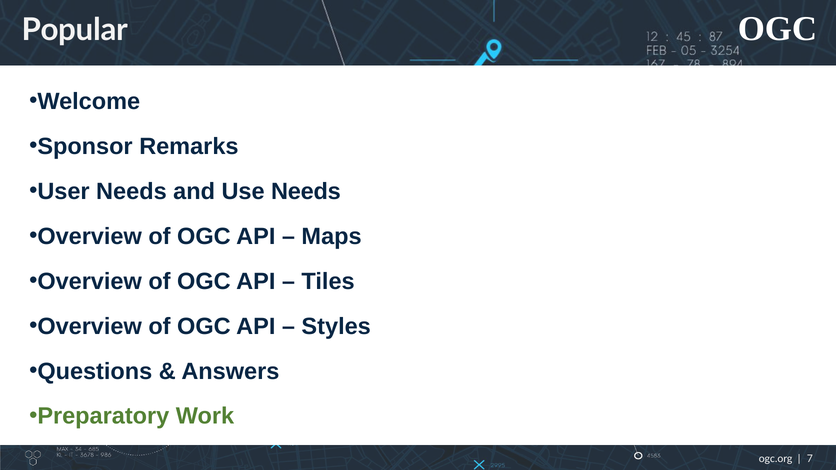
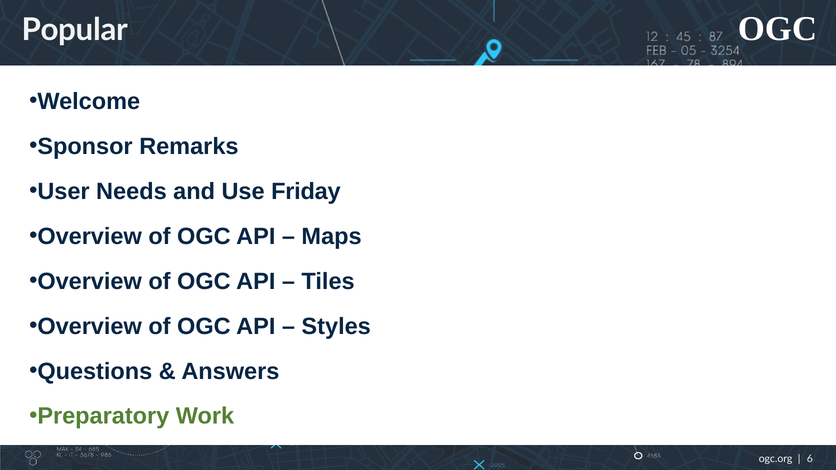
Use Needs: Needs -> Friday (306, 191)
7: 7 -> 6 (810, 459)
